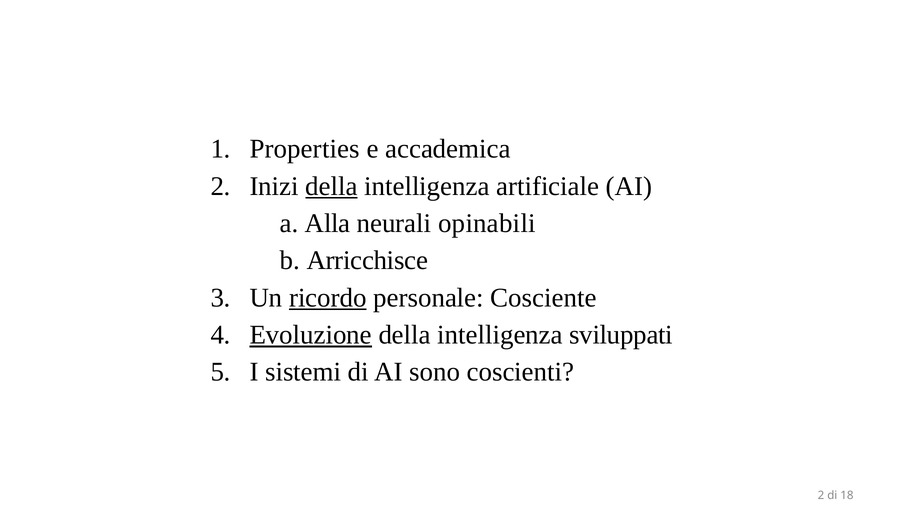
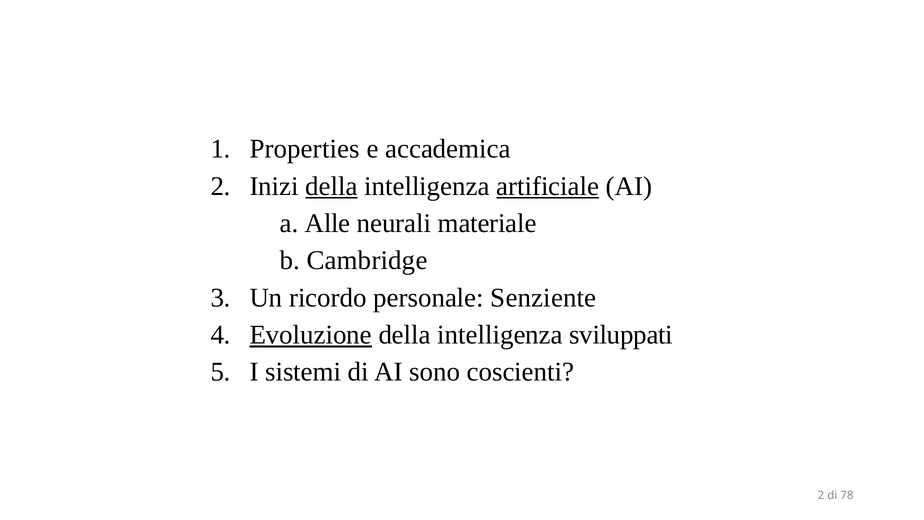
artificiale underline: none -> present (548, 186)
Alla: Alla -> Alle (328, 223)
opinabili: opinabili -> materiale (487, 223)
Arricchisce: Arricchisce -> Cambridge (367, 260)
ricordo underline: present -> none (328, 298)
Cosciente: Cosciente -> Senziente (543, 298)
18: 18 -> 78 (847, 495)
